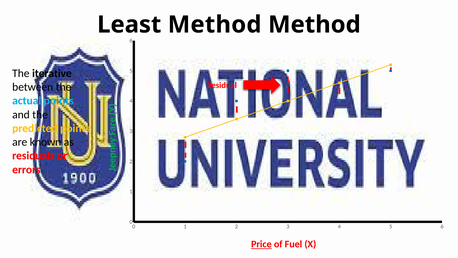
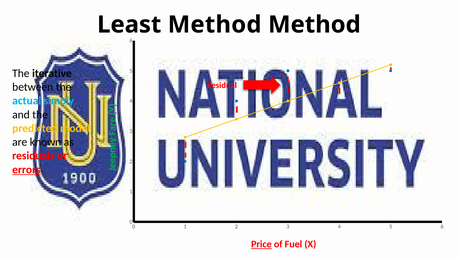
actual points: points -> simply (59, 101)
predicted points: points -> model (75, 128)
errors underline: none -> present (26, 169)
